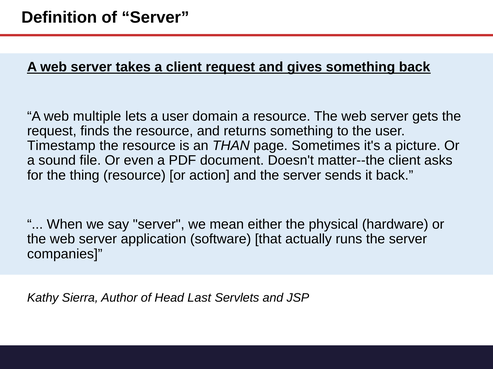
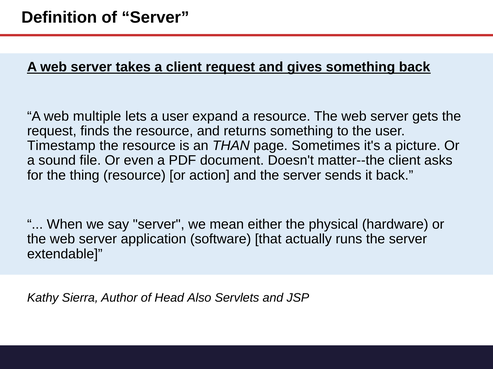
domain: domain -> expand (215, 116)
companies: companies -> extendable (65, 254)
Last: Last -> Also (199, 298)
